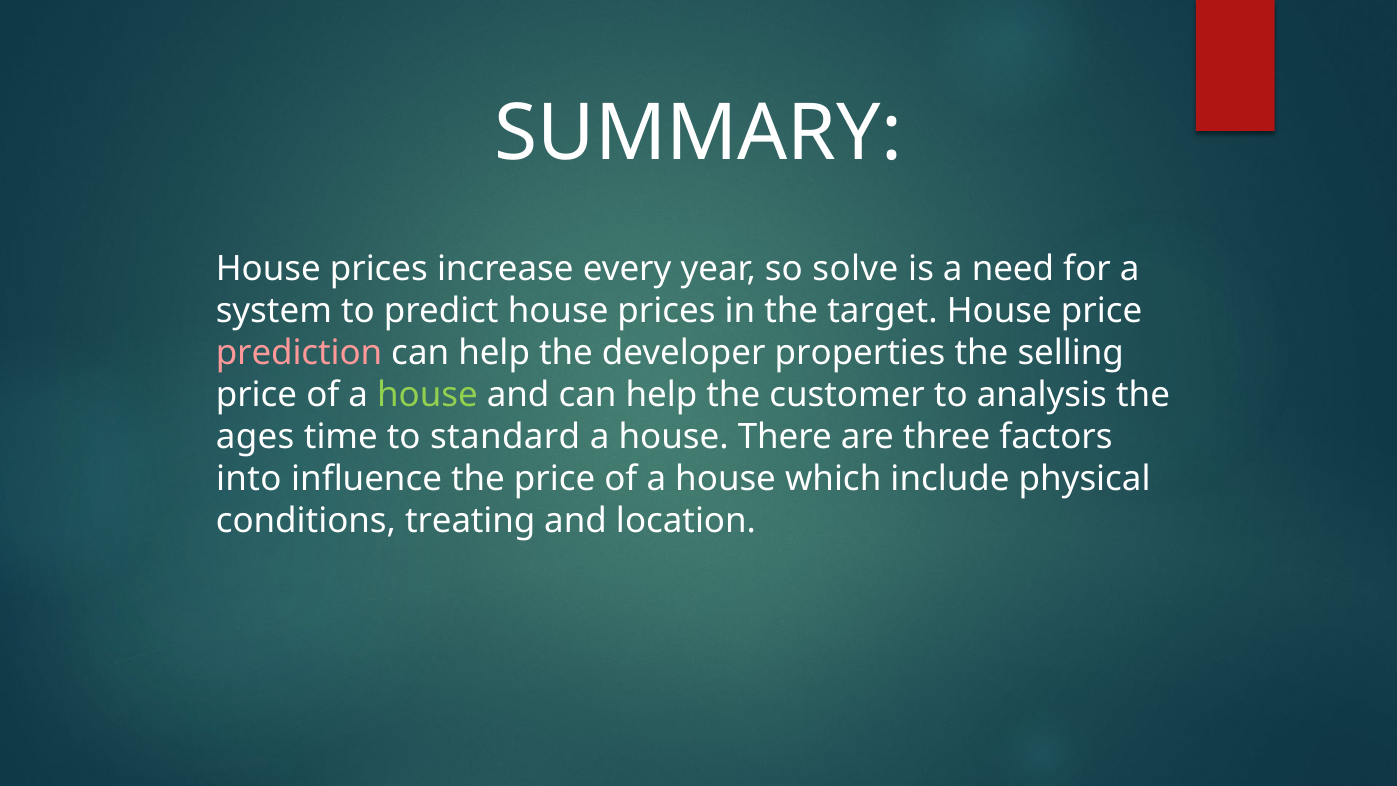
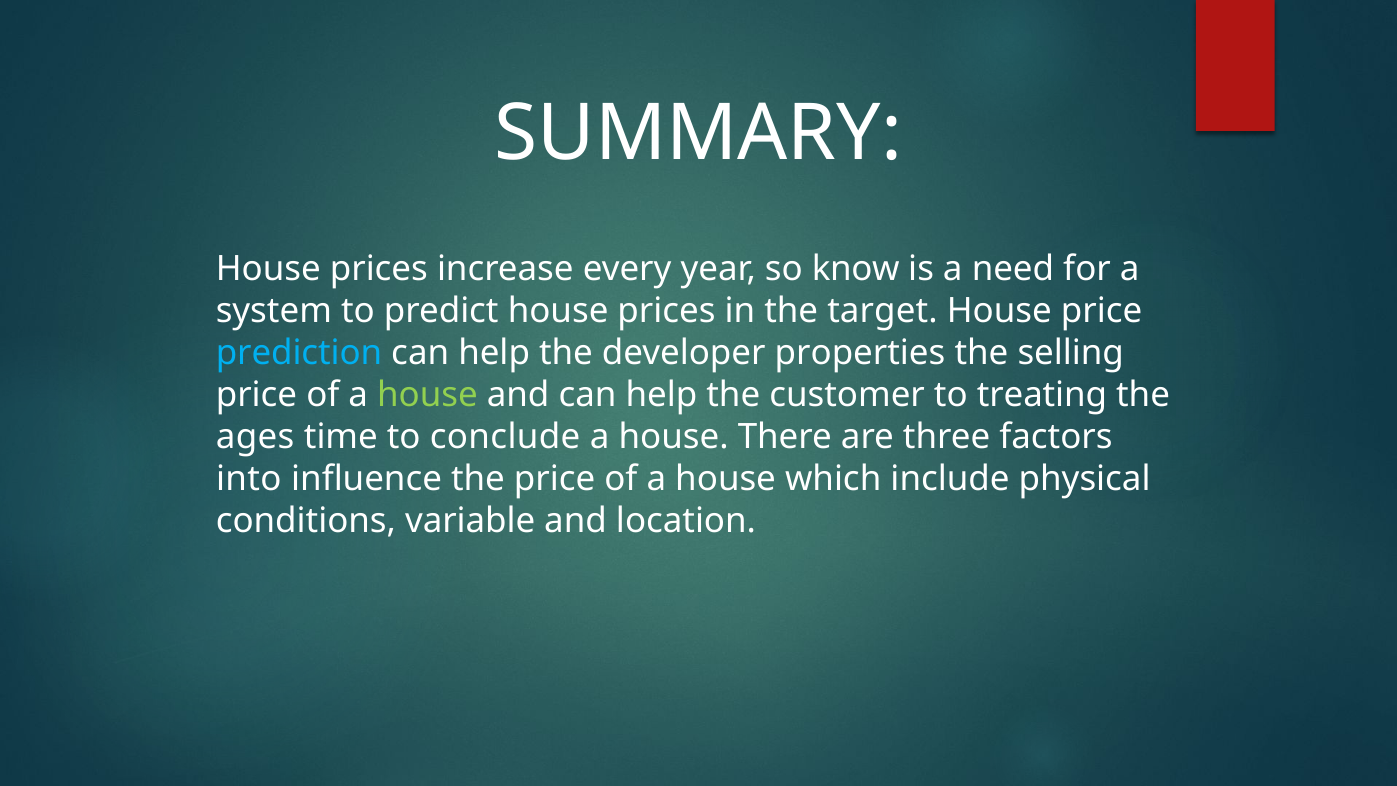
solve: solve -> know (856, 269)
prediction colour: pink -> light blue (299, 353)
analysis: analysis -> treating (1042, 395)
standard: standard -> conclude (505, 437)
treating: treating -> variable (470, 520)
